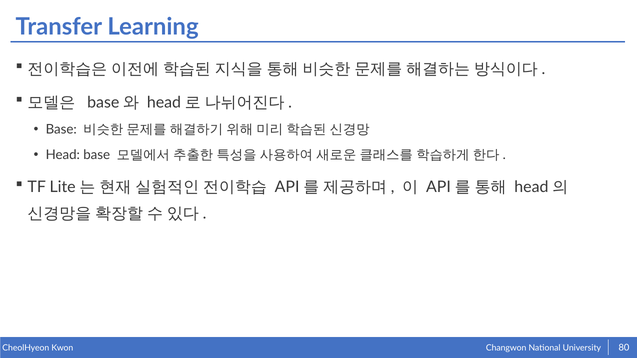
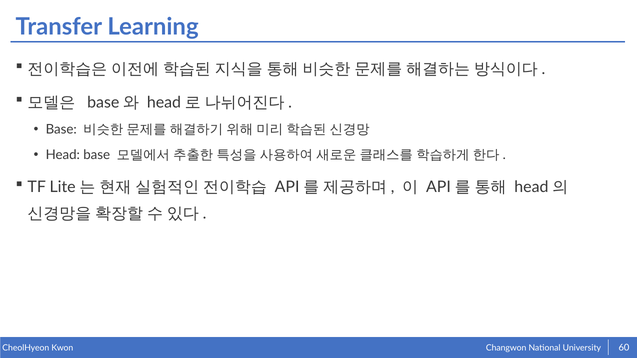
80: 80 -> 60 (624, 348)
